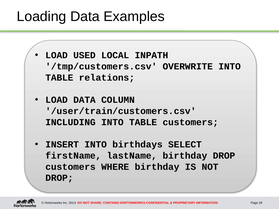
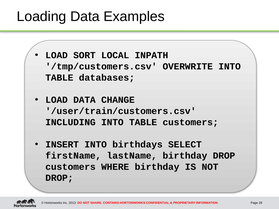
USED: USED -> SORT (84, 55)
relations: relations -> databases (107, 78)
COLUMN: COLUMN -> CHANGE (118, 100)
